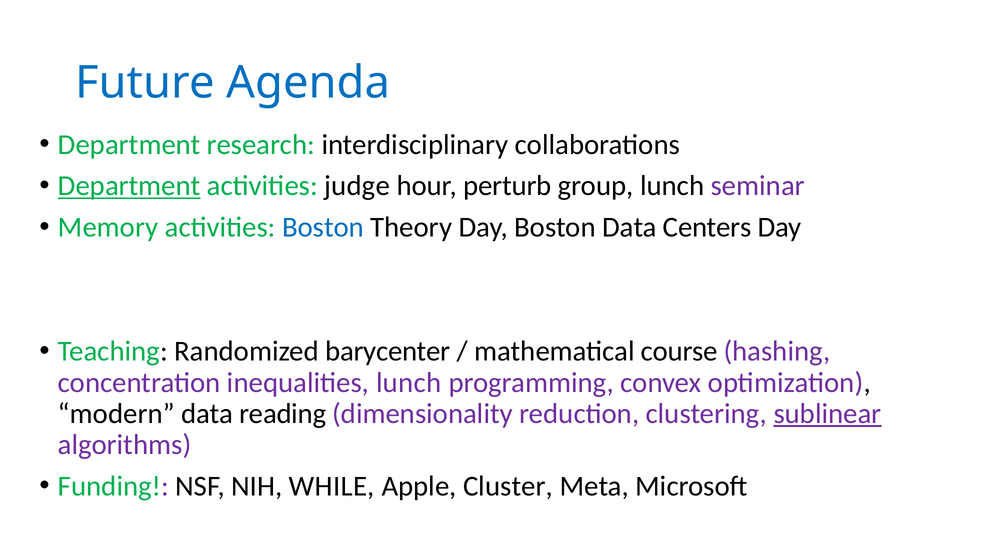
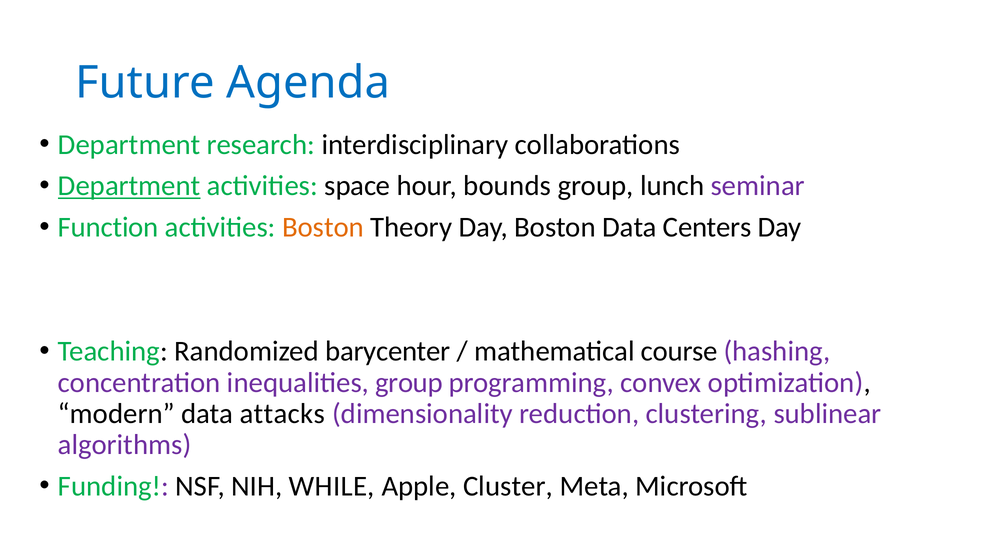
judge: judge -> space (357, 186)
perturb: perturb -> bounds (507, 186)
Memory: Memory -> Function (108, 227)
Boston colour: blue -> orange (323, 227)
inequalities lunch: lunch -> group (409, 383)
reading: reading -> attacks (282, 414)
sublinear underline: present -> none (828, 414)
